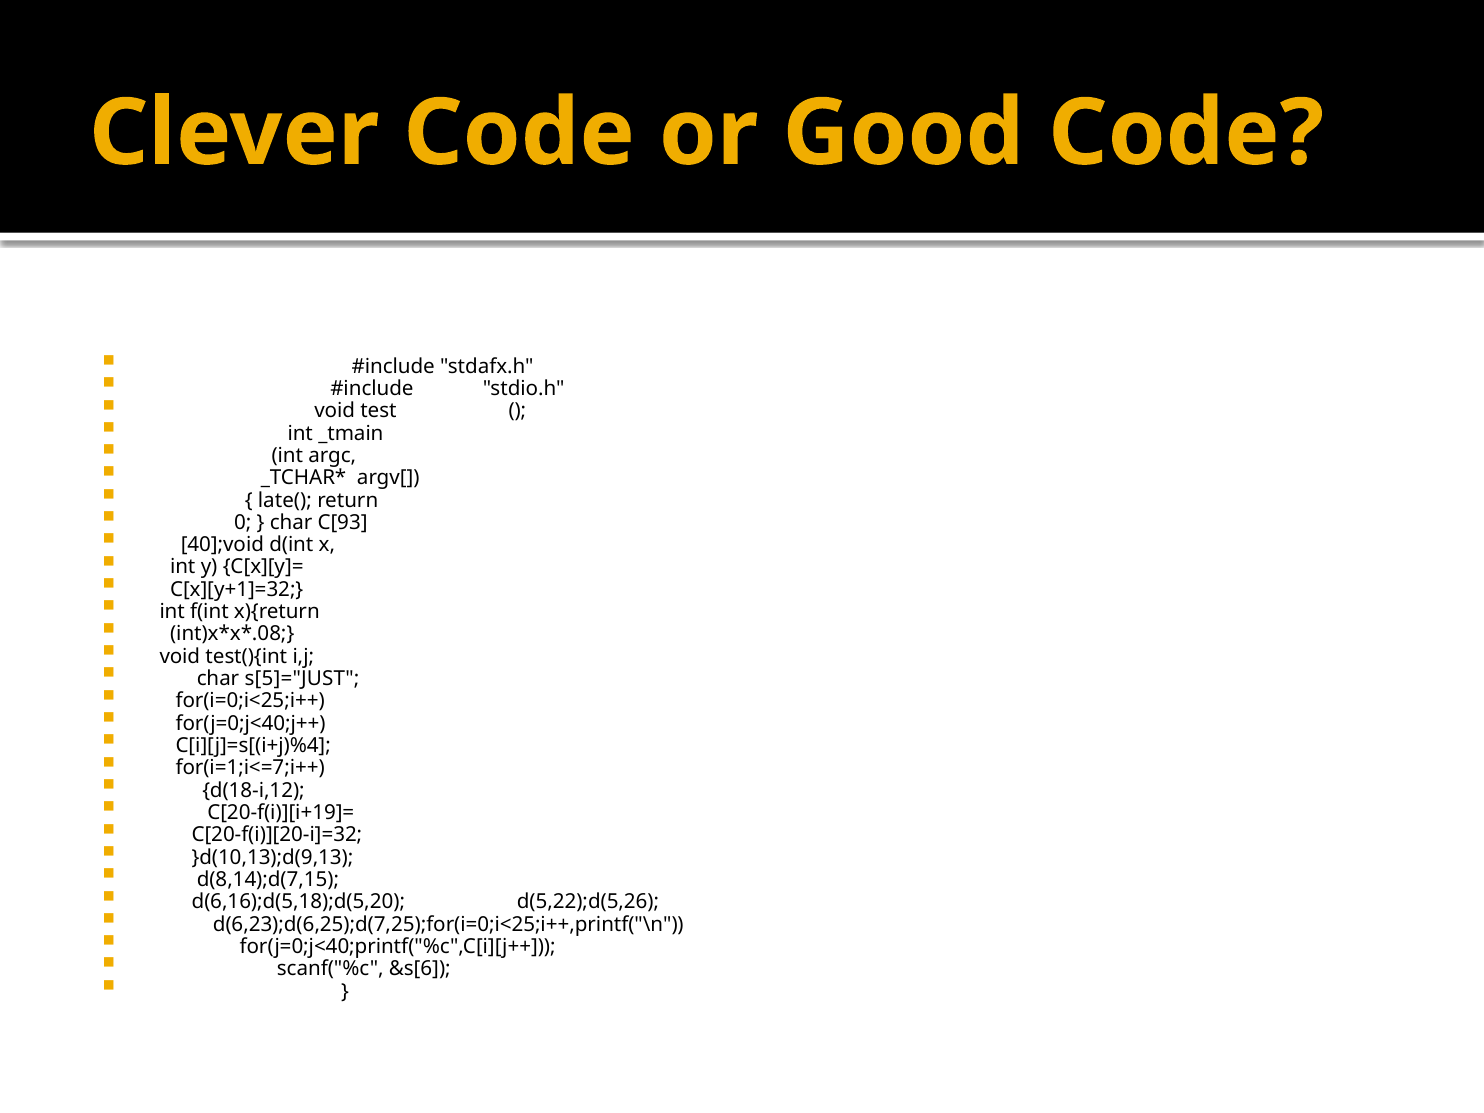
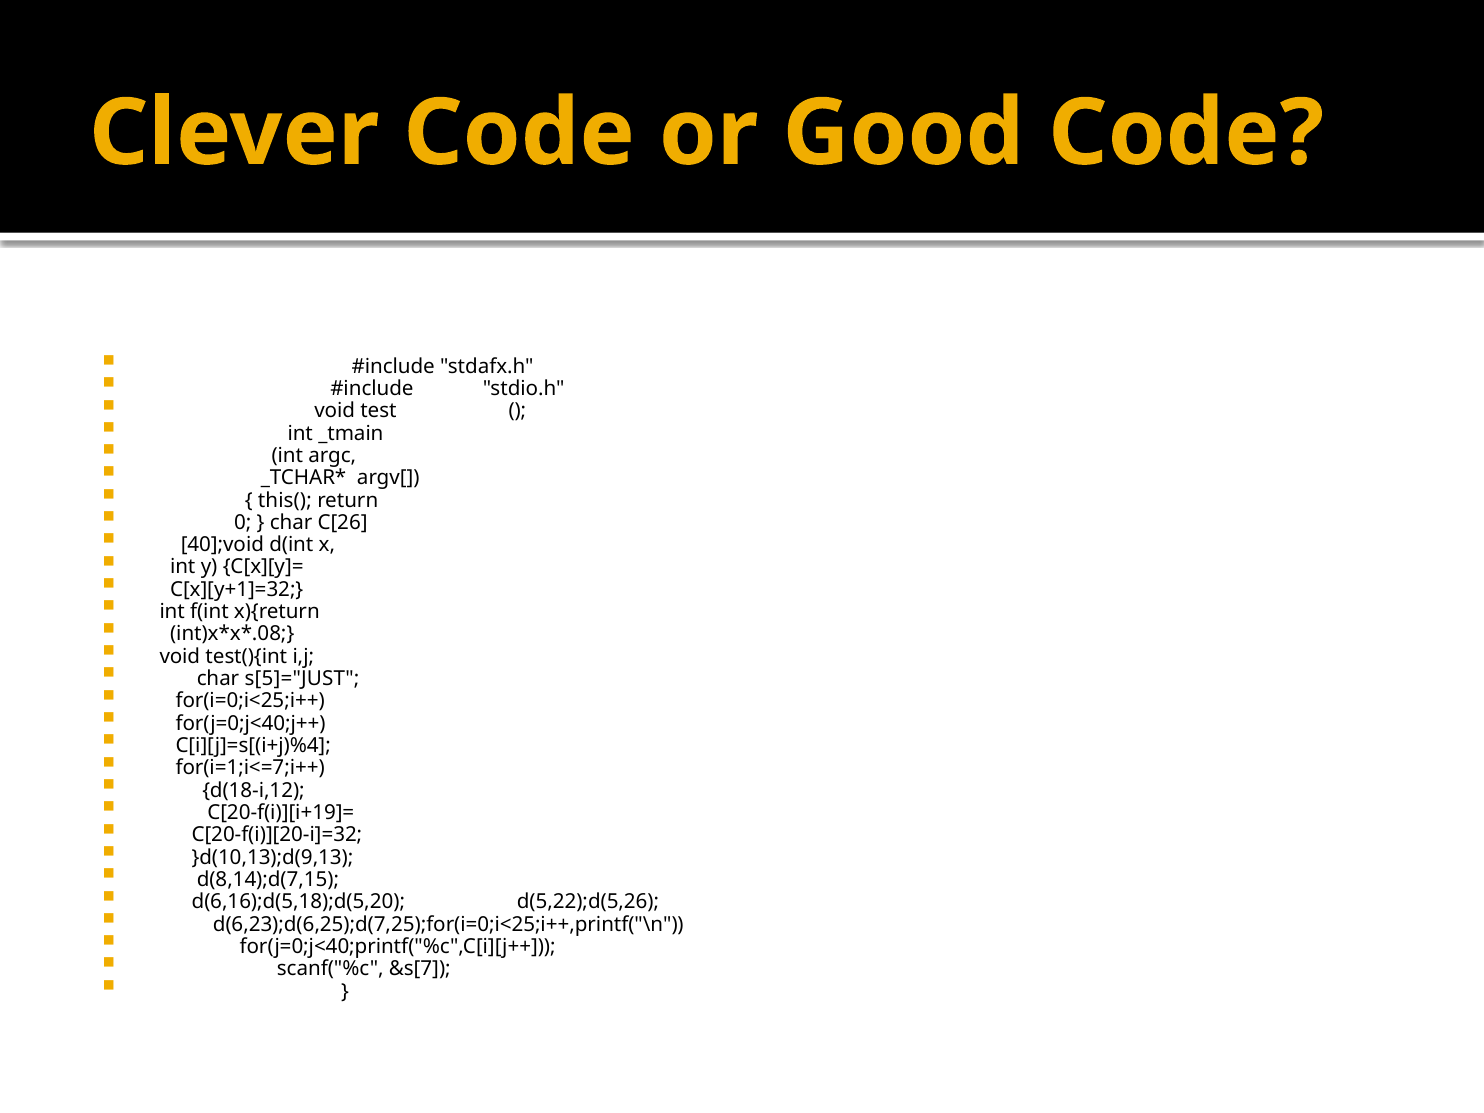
late(: late( -> this( (285, 500)
C[93: C[93 -> C[26 (343, 523)
&s[6: &s[6 -> &s[7 (420, 969)
